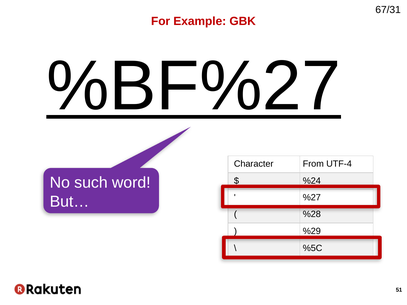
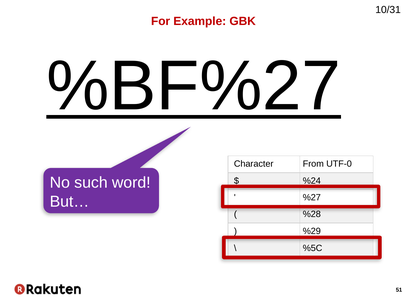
67/31: 67/31 -> 10/31 (388, 10)
UTF-4: UTF-4 -> UTF-0 (339, 164)
